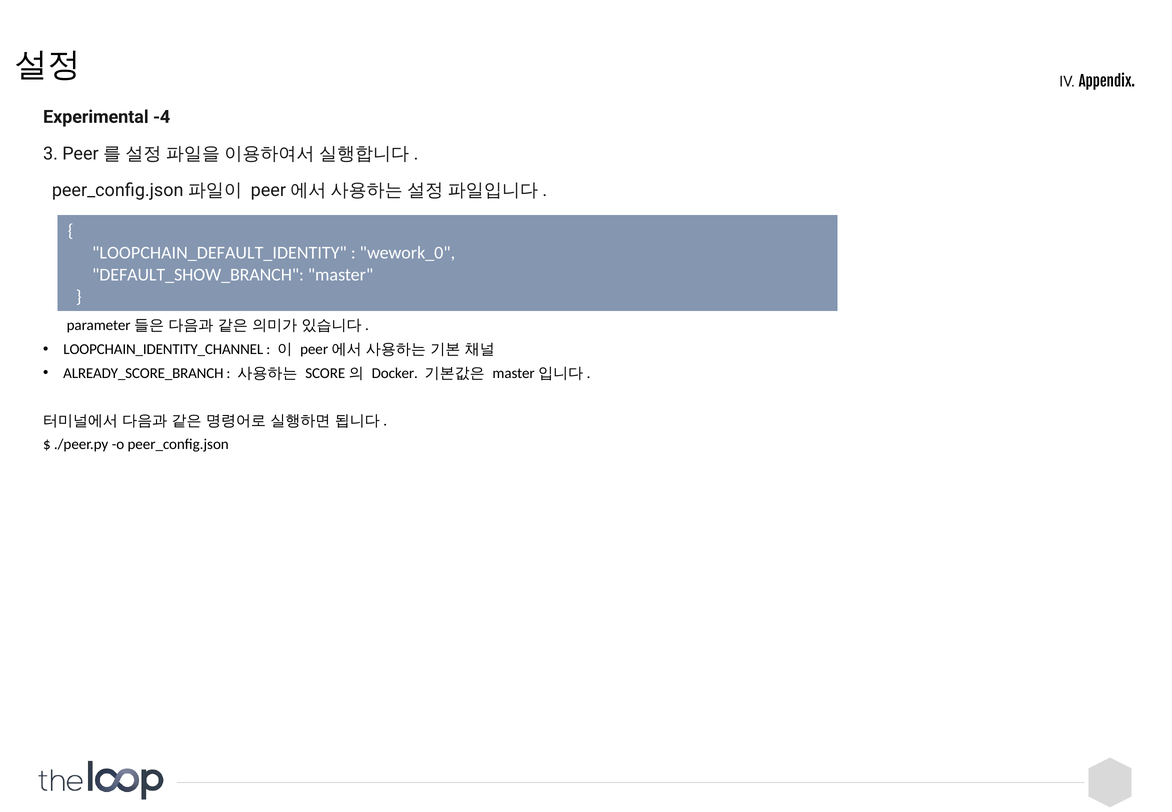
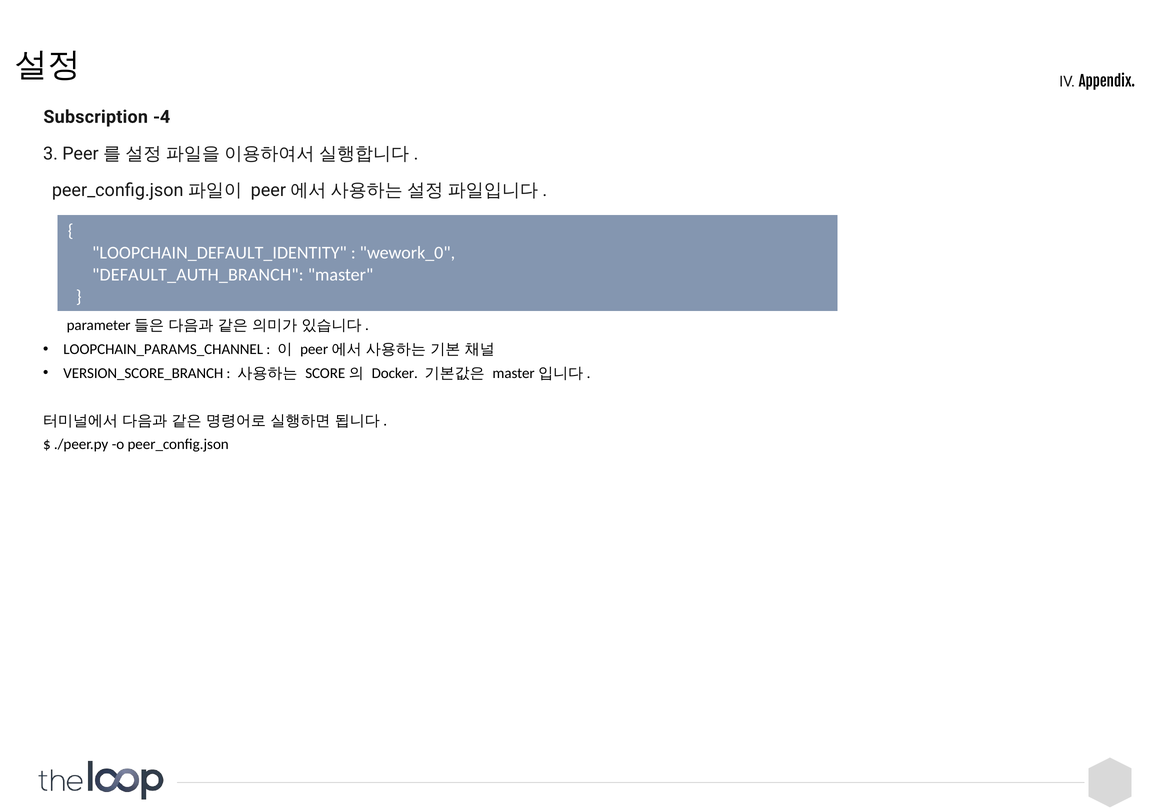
Experimental: Experimental -> Subscription (96, 117)
DEFAULT_SHOW_BRANCH: DEFAULT_SHOW_BRANCH -> DEFAULT_AUTH_BRANCH (198, 275)
LOOPCHAIN_IDENTITY_CHANNEL: LOOPCHAIN_IDENTITY_CHANNEL -> LOOPCHAIN_PARAMS_CHANNEL (163, 349)
ALREADY_SCORE_BRANCH: ALREADY_SCORE_BRANCH -> VERSION_SCORE_BRANCH (143, 373)
